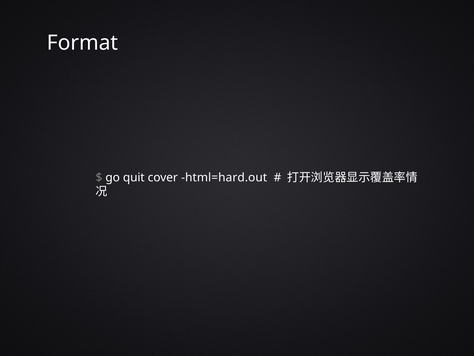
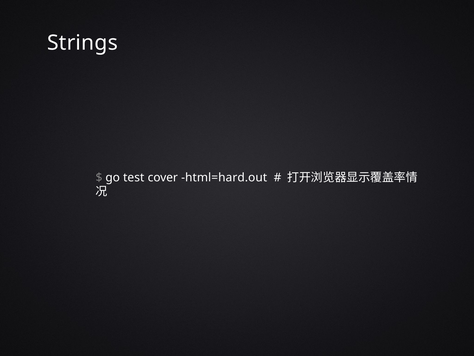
Format: Format -> Strings (82, 43)
quit: quit -> test (134, 177)
